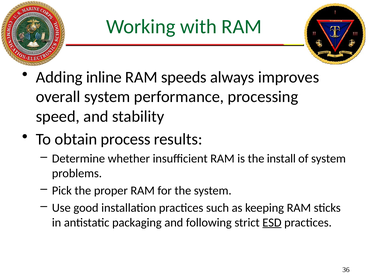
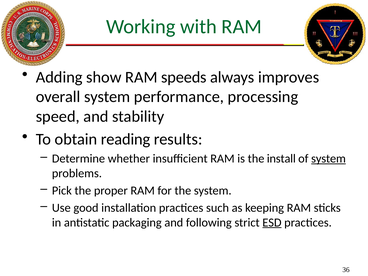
inline: inline -> show (104, 77)
process: process -> reading (126, 139)
system underline: none -> present (328, 159)
